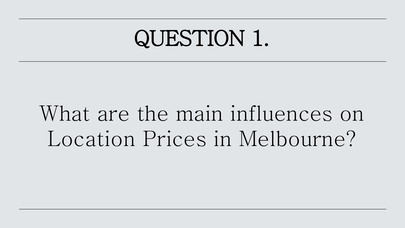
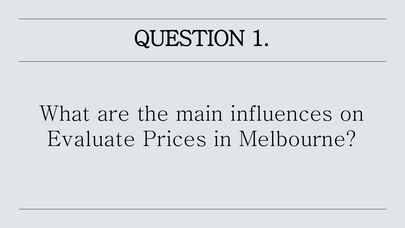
Location: Location -> Evaluate (91, 139)
